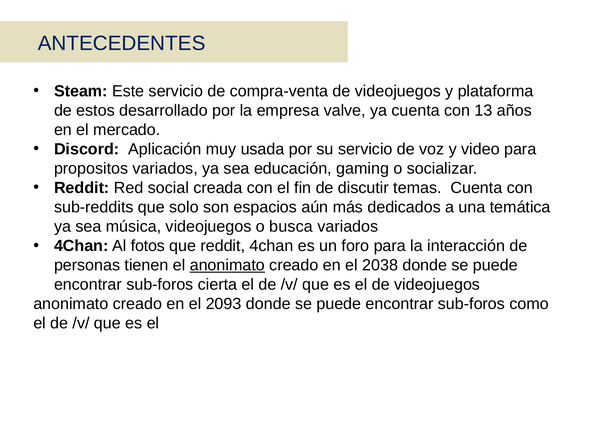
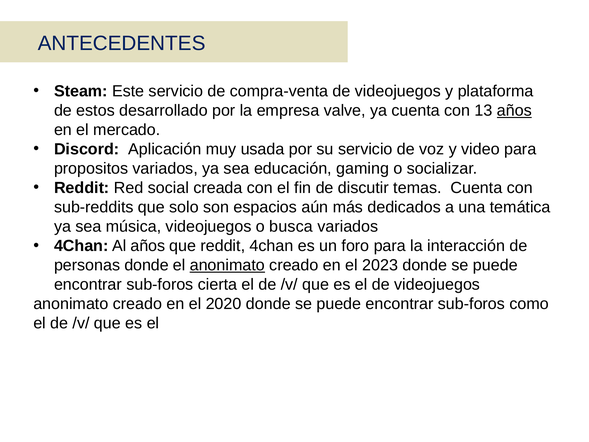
años underline: none -> present (514, 110)
Al fotos: fotos -> años (148, 246)
personas tienen: tienen -> donde (147, 265)
2038: 2038 -> 2023 (380, 265)
2093: 2093 -> 2020 (224, 304)
